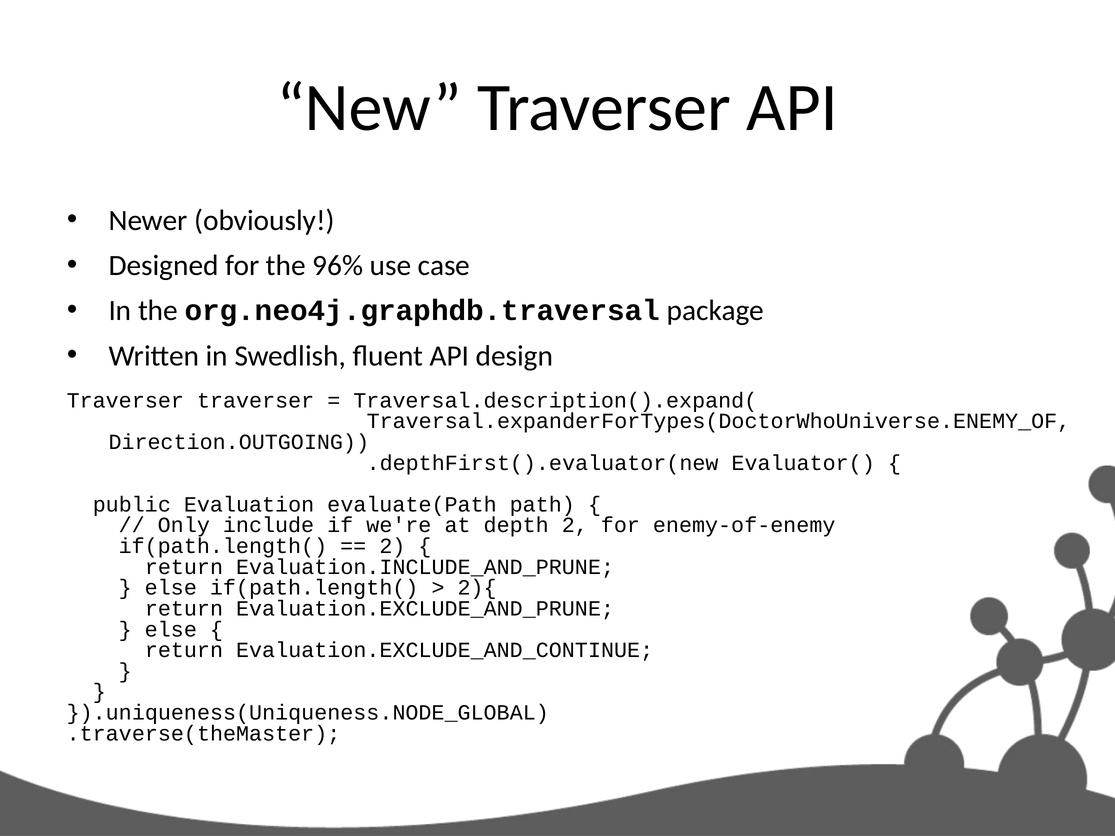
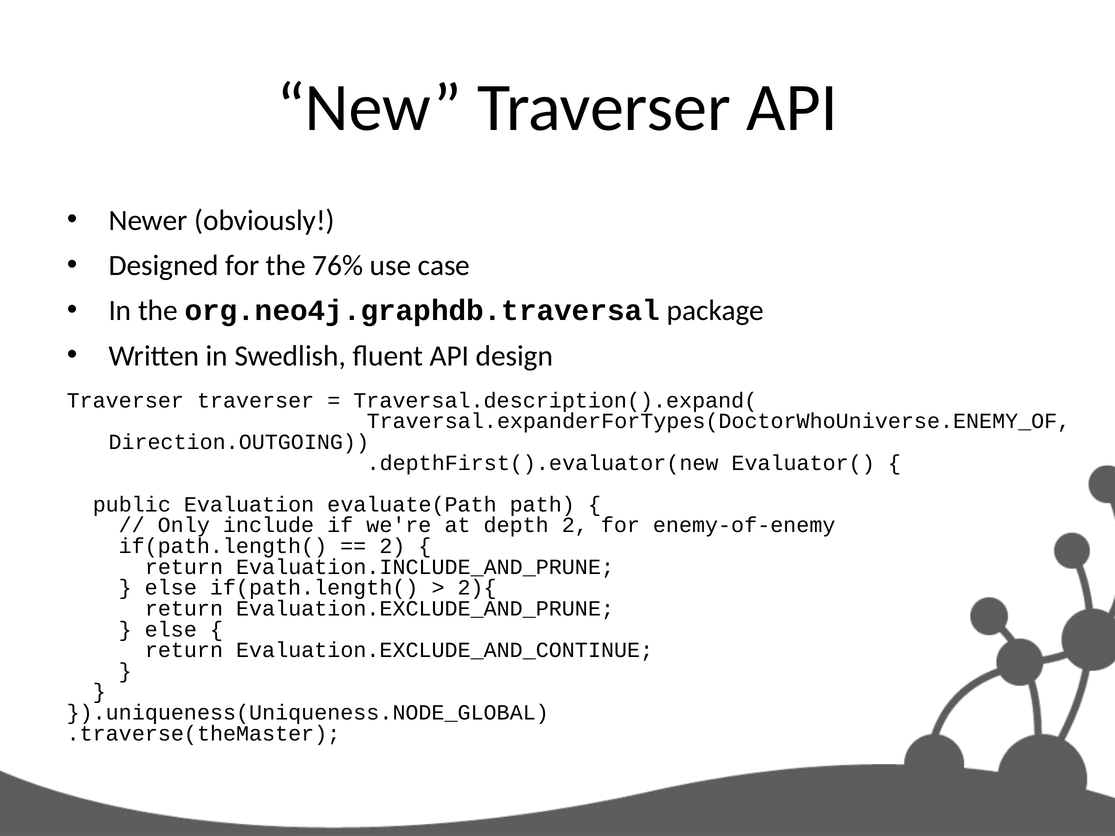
96%: 96% -> 76% (338, 266)
